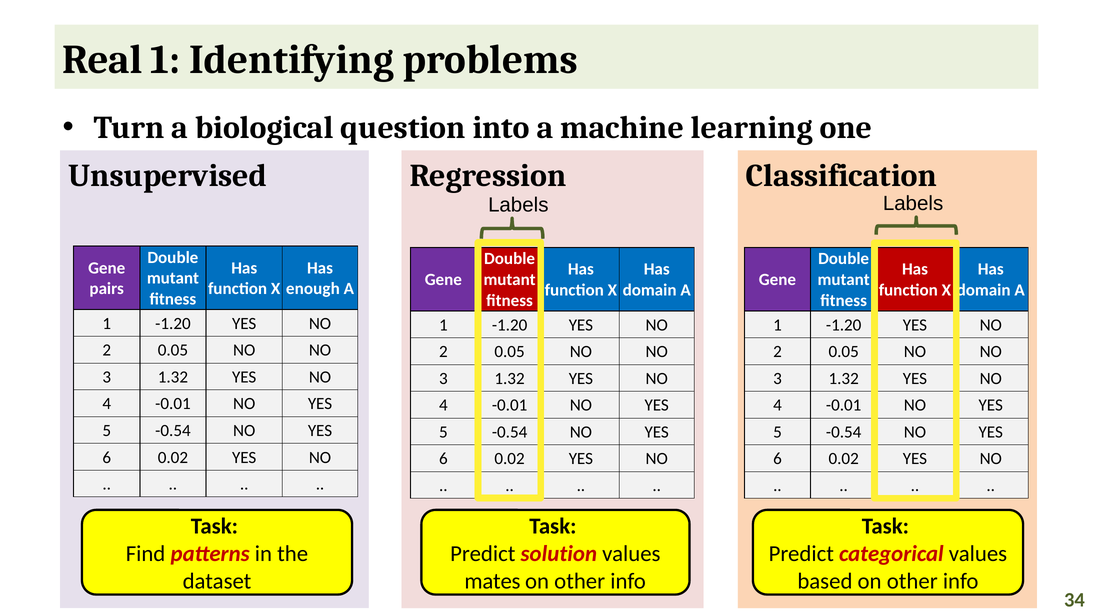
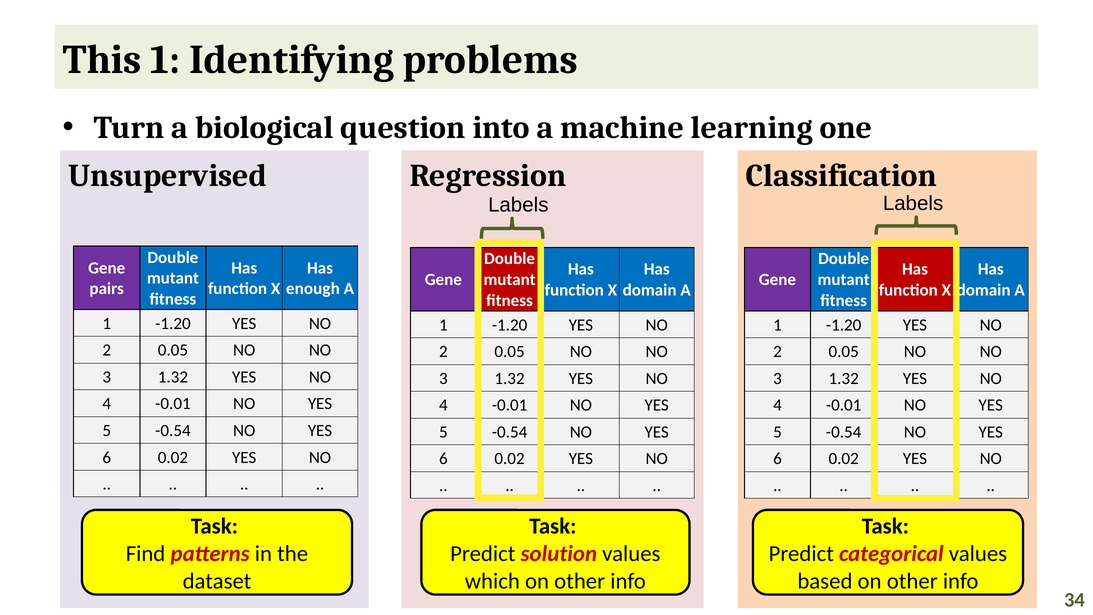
Real: Real -> This (102, 60)
mates: mates -> which (492, 581)
